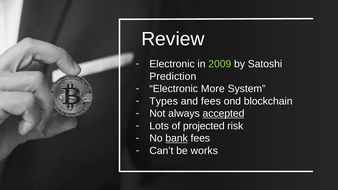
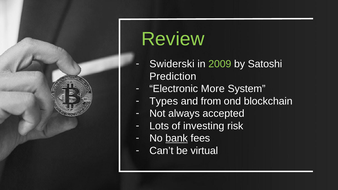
Review colour: white -> light green (173, 39)
Electronic: Electronic -> Swiderski (172, 64)
and fees: fees -> from (211, 101)
accepted underline: present -> none (223, 114)
projected: projected -> investing (204, 126)
works: works -> virtual (204, 151)
